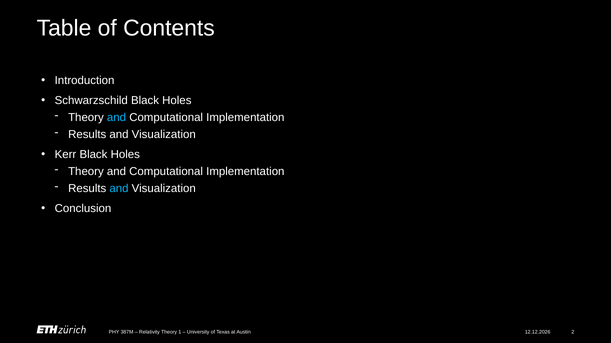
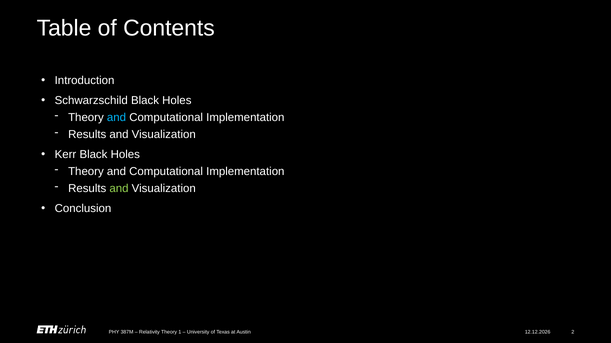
and colour: light blue -> light green (119, 189)
